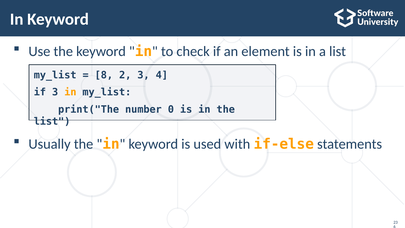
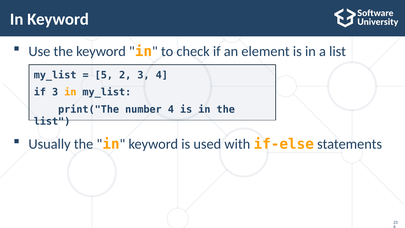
8: 8 -> 5 (104, 75)
number 0: 0 -> 4 (171, 109)
